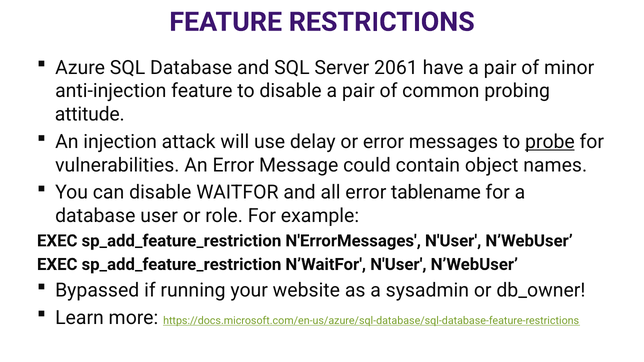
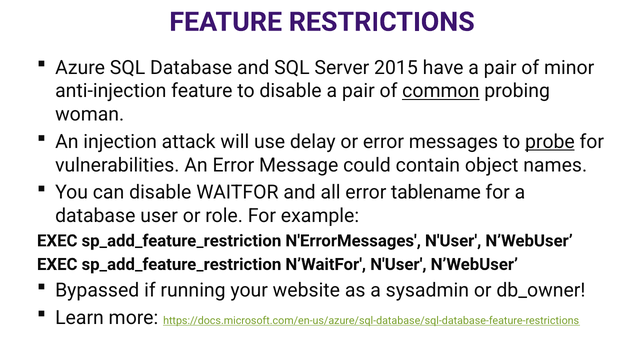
2061: 2061 -> 2015 (396, 68)
common underline: none -> present (441, 91)
attitude: attitude -> woman (90, 114)
